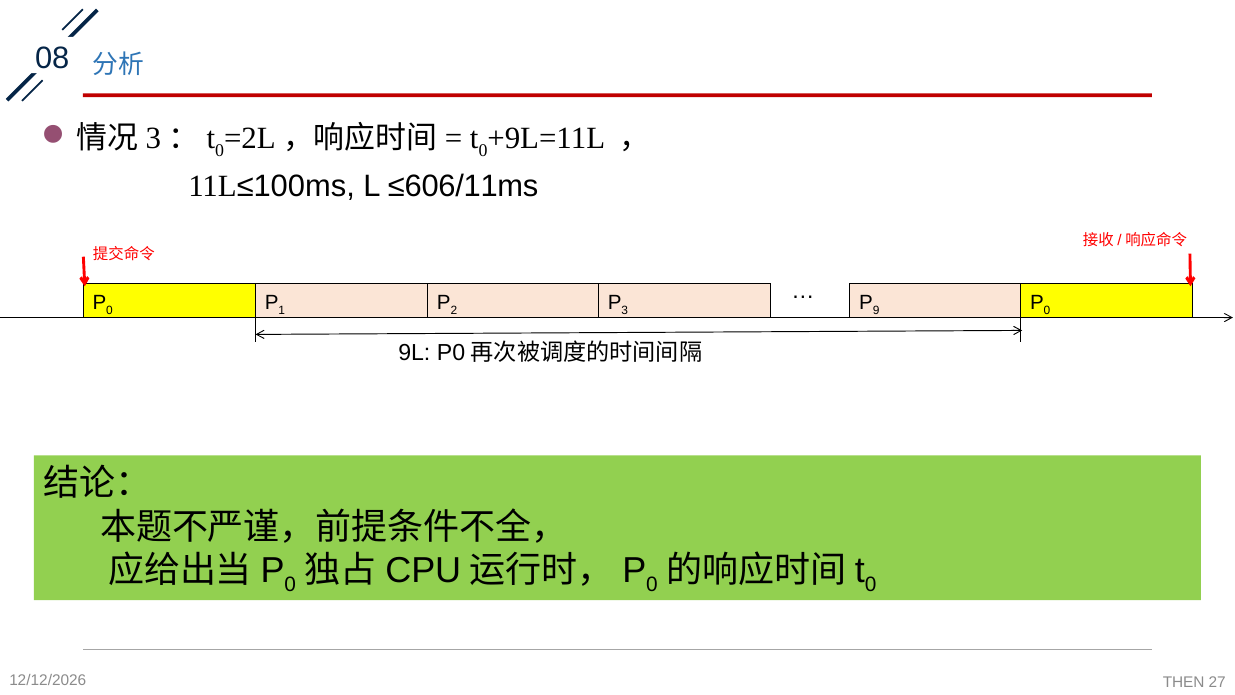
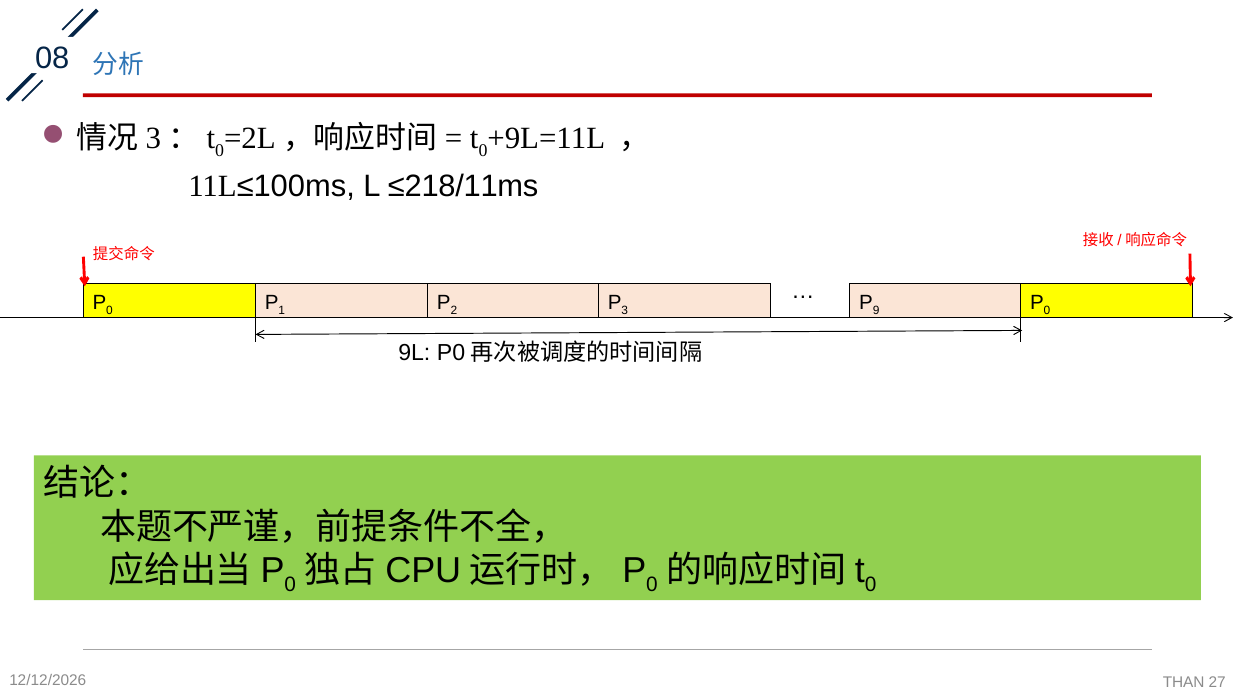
≤606/11ms: ≤606/11ms -> ≤218/11ms (463, 187)
THEN: THEN -> THAN (1184, 682)
